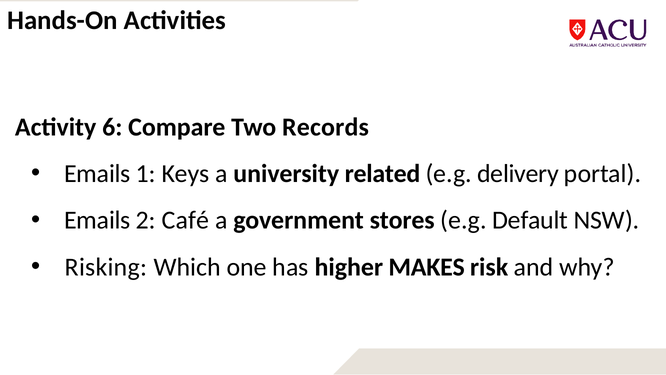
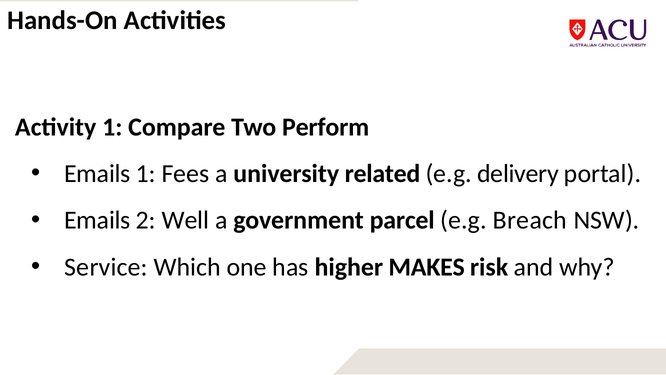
Activity 6: 6 -> 1 (112, 127)
Records: Records -> Perform (326, 127)
Keys: Keys -> Fees (185, 174)
Café: Café -> Well (185, 220)
stores: stores -> parcel (402, 220)
Default: Default -> Breach (530, 220)
Risking: Risking -> Service (106, 267)
